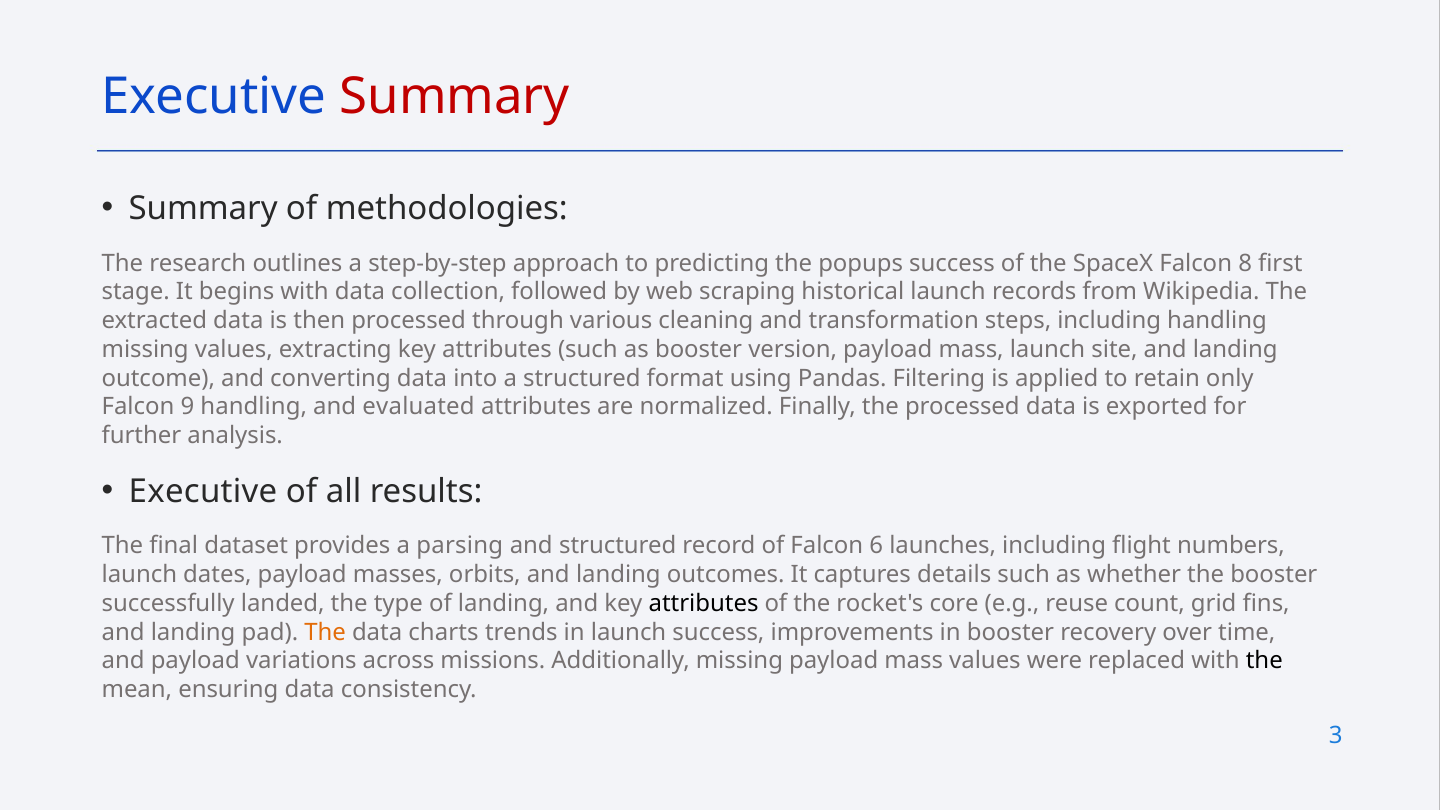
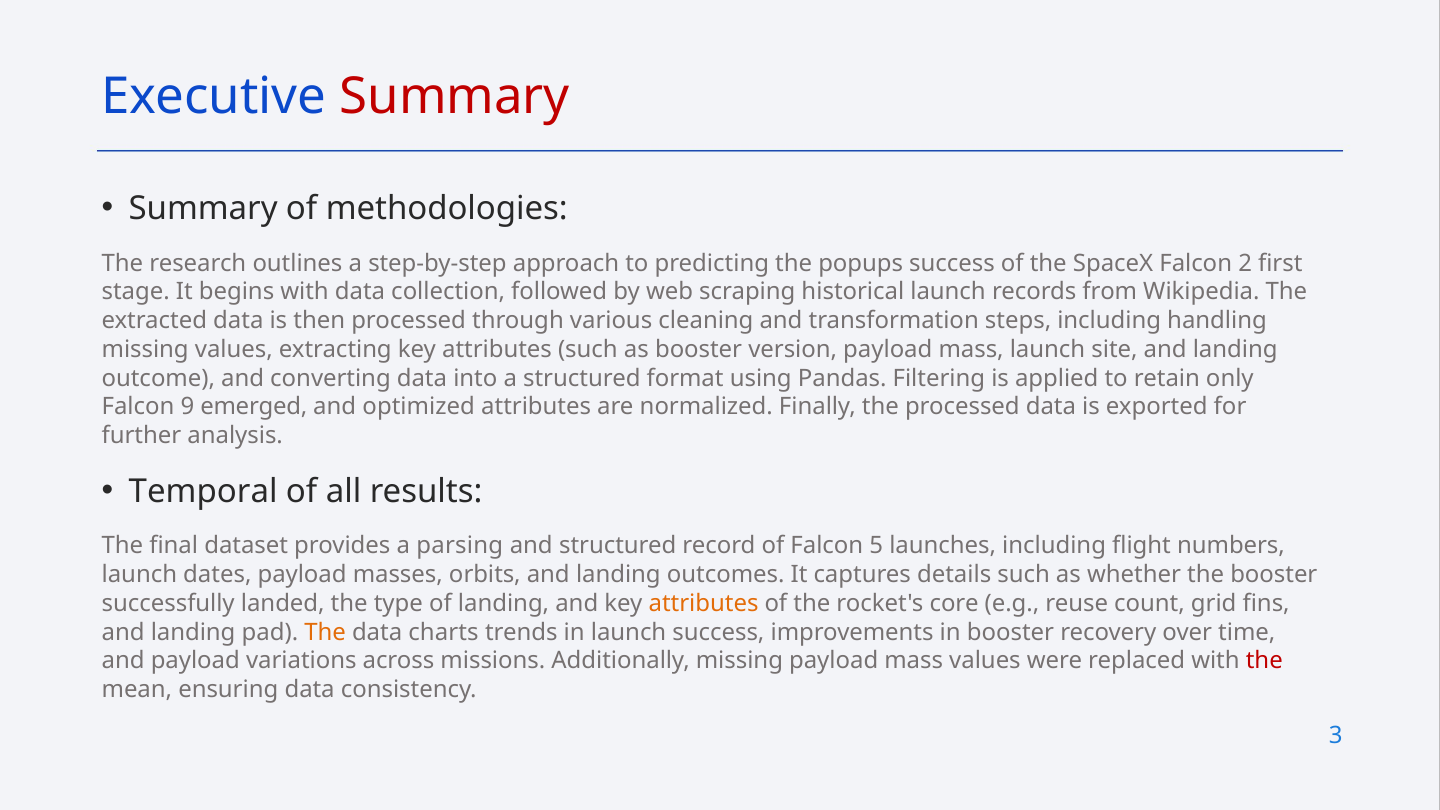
8: 8 -> 2 (1245, 263)
9 handling: handling -> emerged (254, 407)
evaluated: evaluated -> optimized (419, 407)
Executive: Executive -> Temporal (203, 492)
6: 6 -> 5 (876, 546)
attributes colour: black -> orange (704, 604)
the colour: black -> red (1264, 661)
